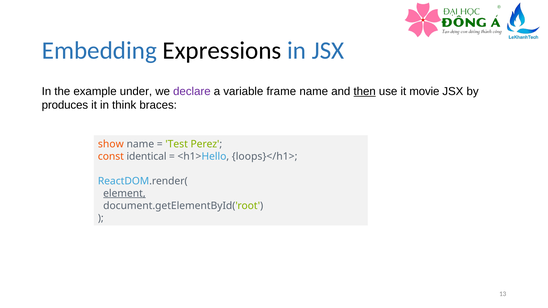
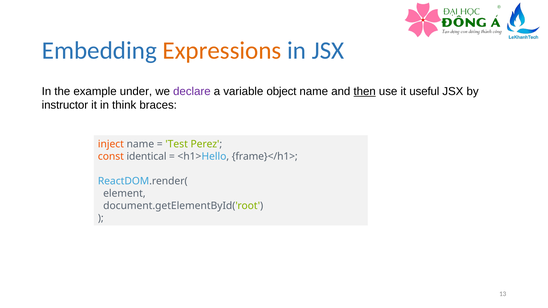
Expressions colour: black -> orange (222, 51)
frame: frame -> object (281, 91)
movie: movie -> useful (424, 91)
produces: produces -> instructor (65, 105)
show: show -> inject (111, 144)
loops}</h1>: loops}</h1> -> frame}</h1> (265, 157)
element underline: present -> none (124, 194)
